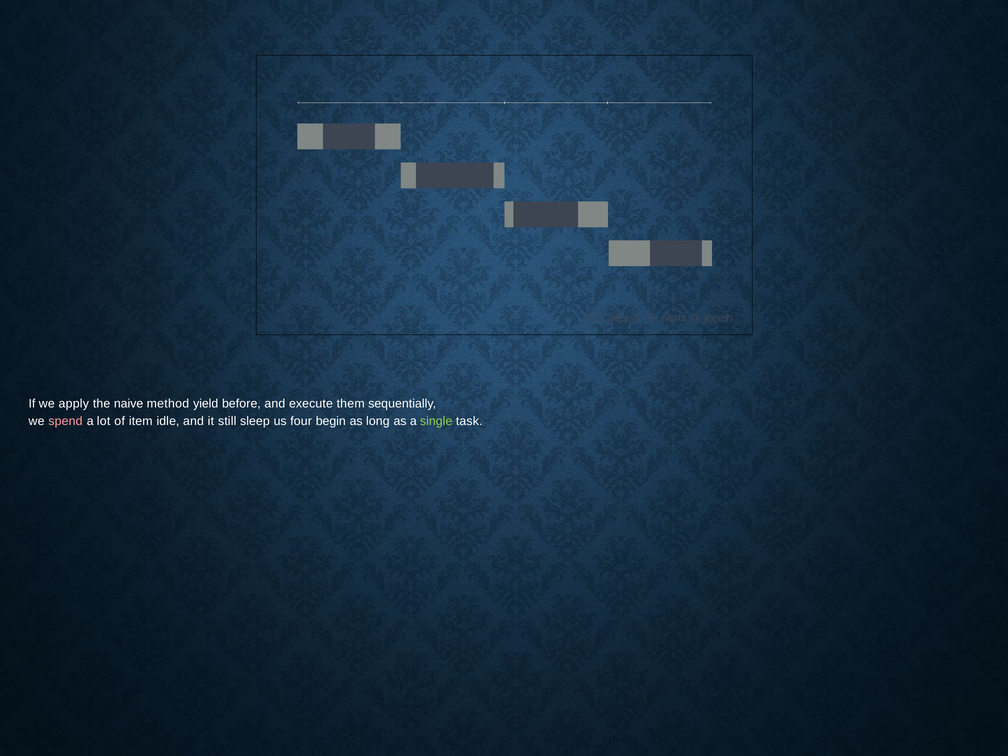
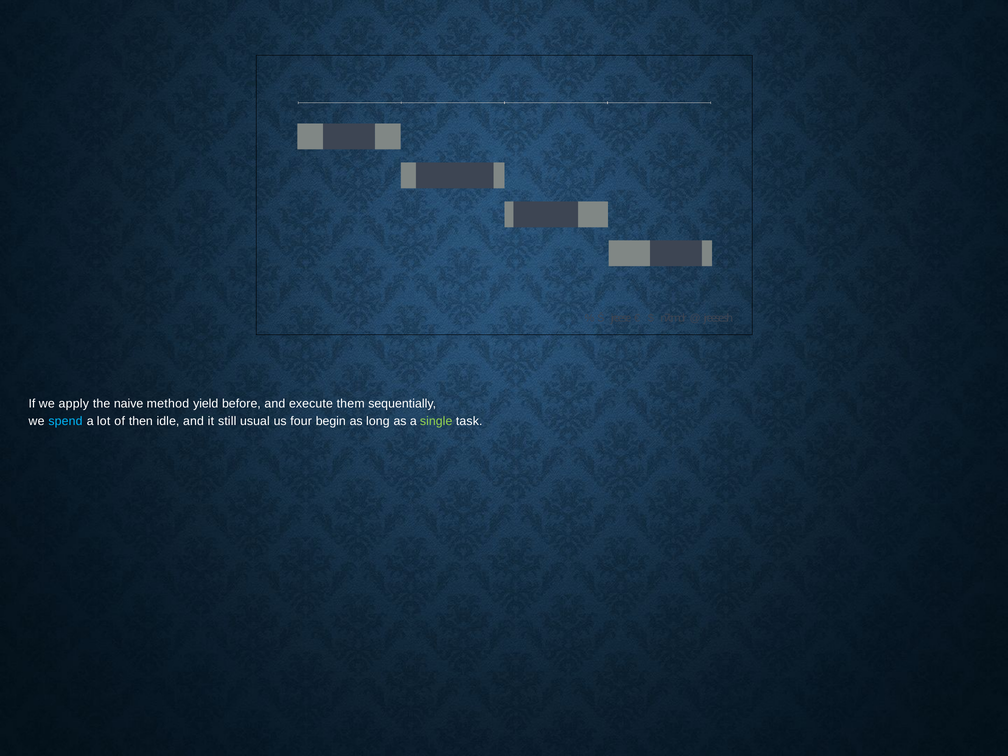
spend colour: pink -> light blue (65, 421)
item: item -> then (141, 421)
sleep: sleep -> usual (255, 421)
